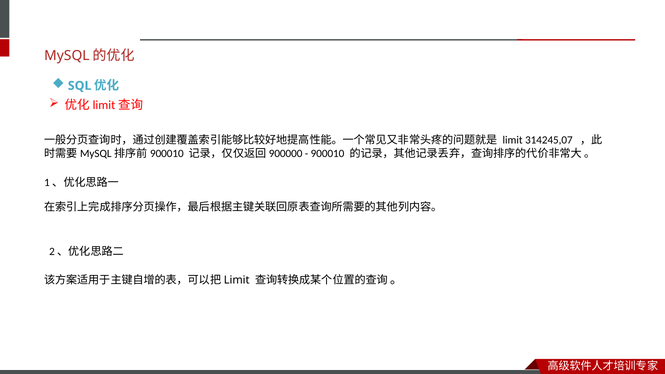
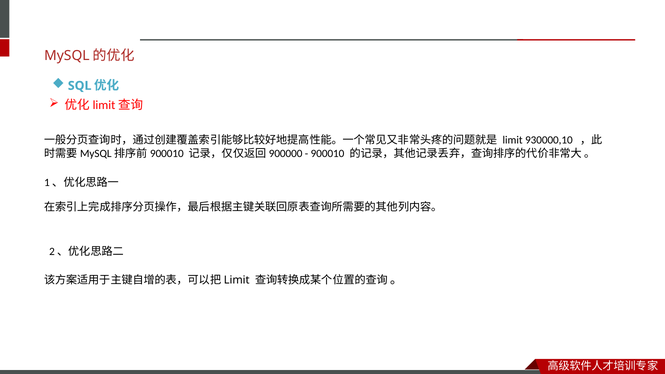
314245,07: 314245,07 -> 930000,10 (549, 140)
